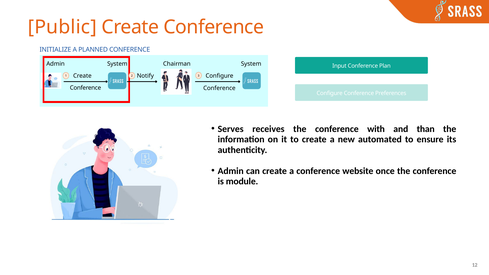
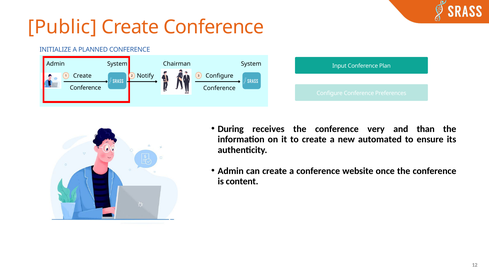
Serves: Serves -> During (231, 129)
with: with -> very (376, 129)
module: module -> content (242, 182)
